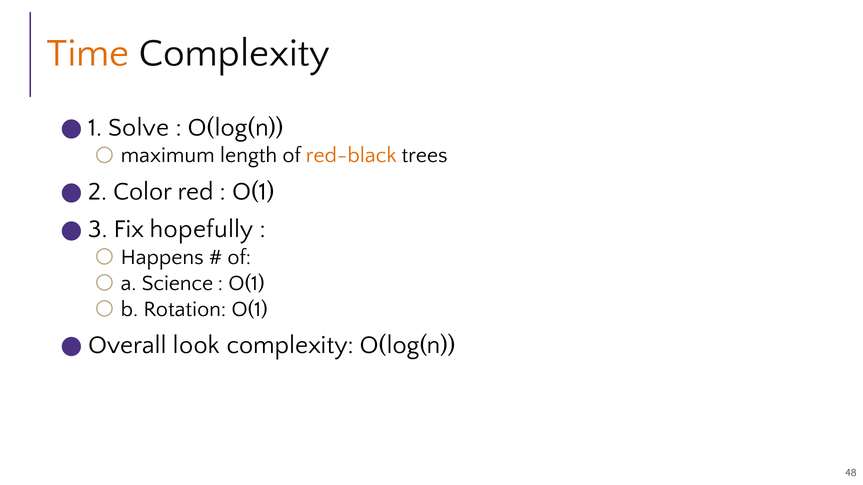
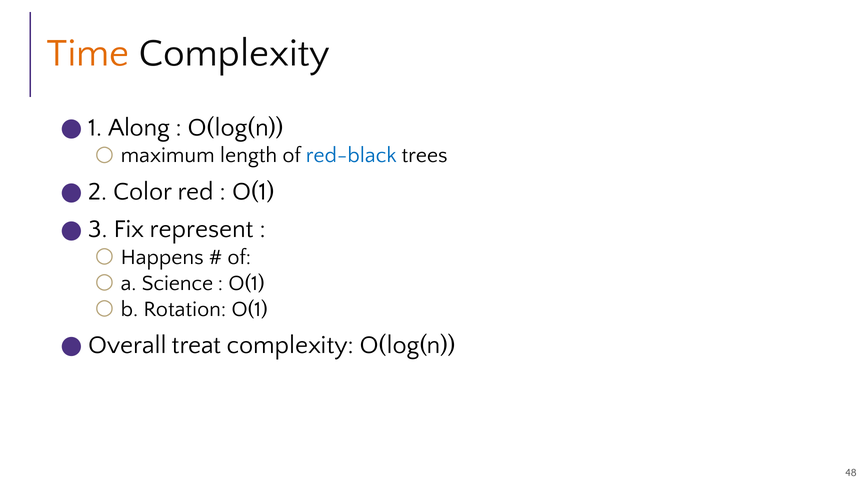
Solve: Solve -> Along (139, 128)
red-black colour: orange -> blue (351, 156)
hopefully: hopefully -> represent (202, 229)
look: look -> treat (197, 345)
